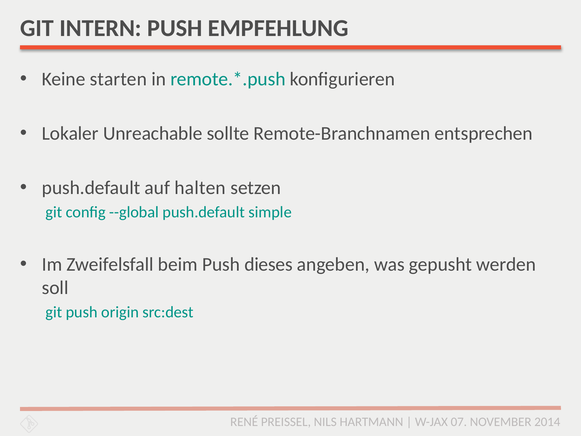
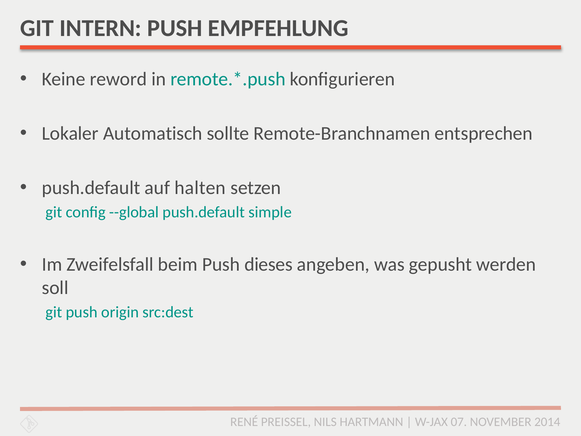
starten: starten -> reword (118, 79)
Unreachable: Unreachable -> Automatisch (153, 133)
